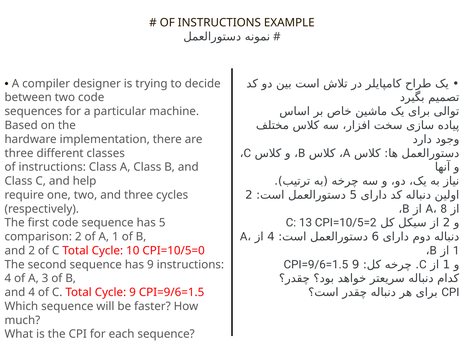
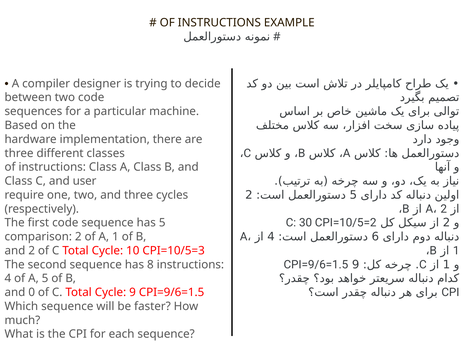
help: help -> user (85, 181)
8: 8 -> 2 (444, 209)
13: 13 -> 30 (306, 223)
CPI=10/5=0: CPI=10/5=0 -> CPI=10/5=3 (174, 251)
has 9: 9 -> 8 (150, 265)
A 3: 3 -> 5 (45, 278)
and 4: 4 -> 0 (32, 292)
